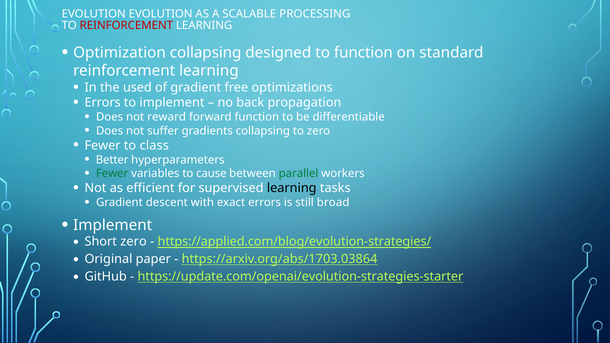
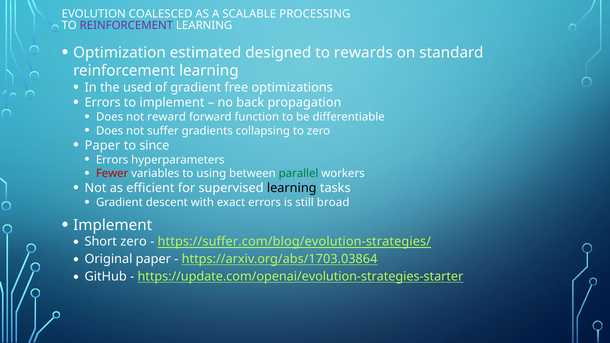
EVOLUTION EVOLUTION: EVOLUTION -> COALESCED (161, 14)
REINFORCEMENT colour: red -> purple (126, 25)
Optimization collapsing: collapsing -> estimated (206, 53)
to function: function -> rewards (363, 53)
Fewer: Fewer -> Paper (102, 145)
class: class -> since (154, 145)
Better: Better -> Errors (112, 160)
Fewer colour: green -> red (112, 174)
cause: cause -> using (211, 174)
https://applied.com/blog/evolution-strategies/: https://applied.com/blog/evolution-strategies/ -> https://suffer.com/blog/evolution-strategies/ (294, 242)
